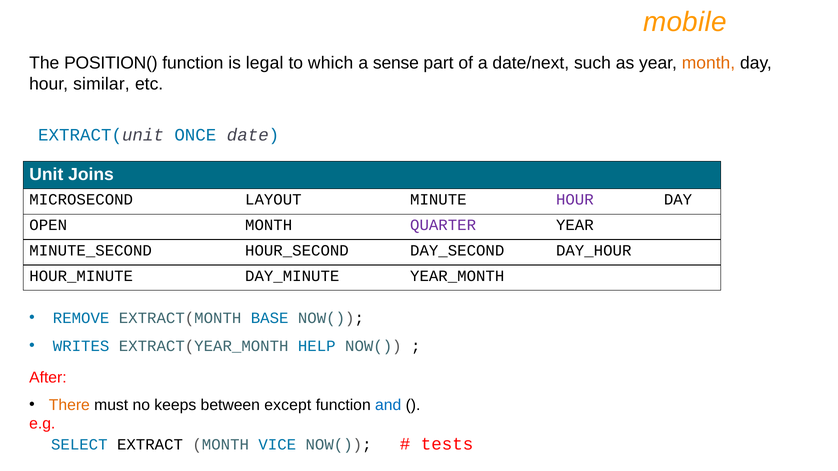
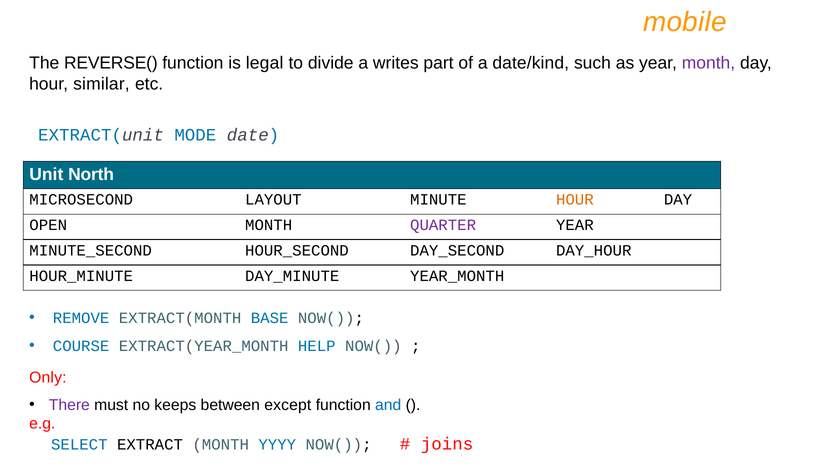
POSITION(: POSITION( -> REVERSE( (111, 63)
which: which -> divide (331, 63)
sense: sense -> writes (396, 63)
date/next: date/next -> date/kind (531, 63)
month colour: orange -> purple (708, 63)
ONCE: ONCE -> MODE (195, 135)
Joins: Joins -> North (91, 175)
HOUR colour: purple -> orange (575, 200)
WRITES: WRITES -> COURSE (81, 346)
After: After -> Only (48, 378)
There colour: orange -> purple (69, 405)
VICE: VICE -> YYYY (277, 445)
tests: tests -> joins (447, 444)
